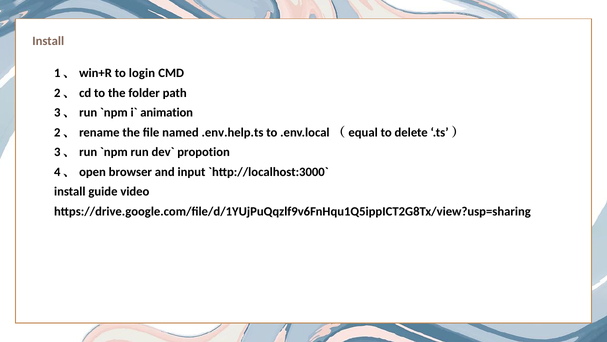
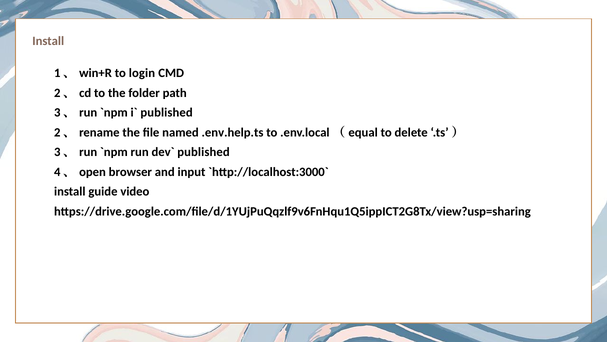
animation: animation -> published (167, 112)
propotion: propotion -> published (204, 152)
